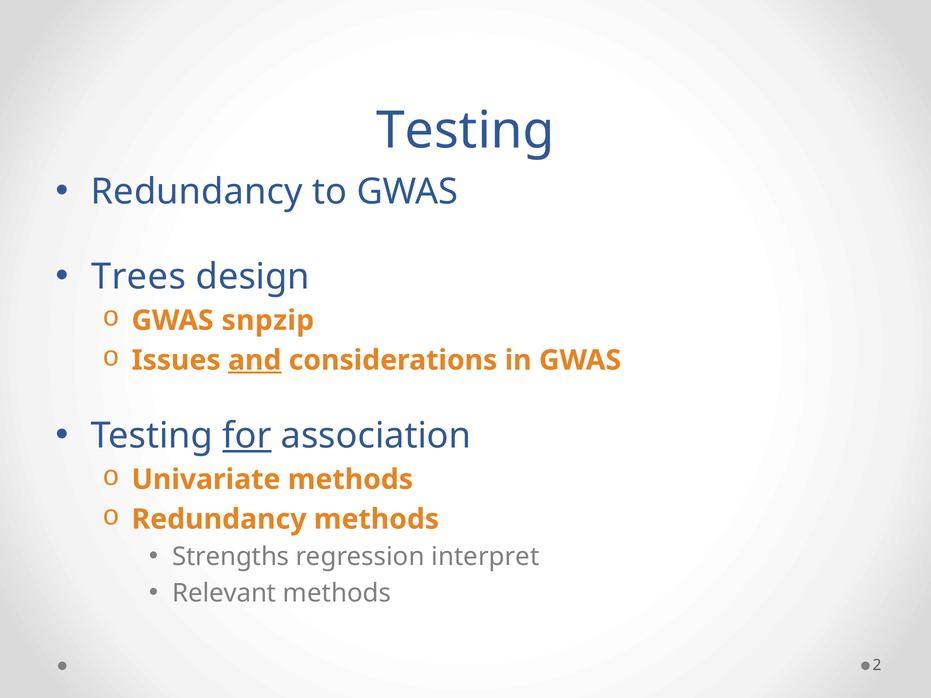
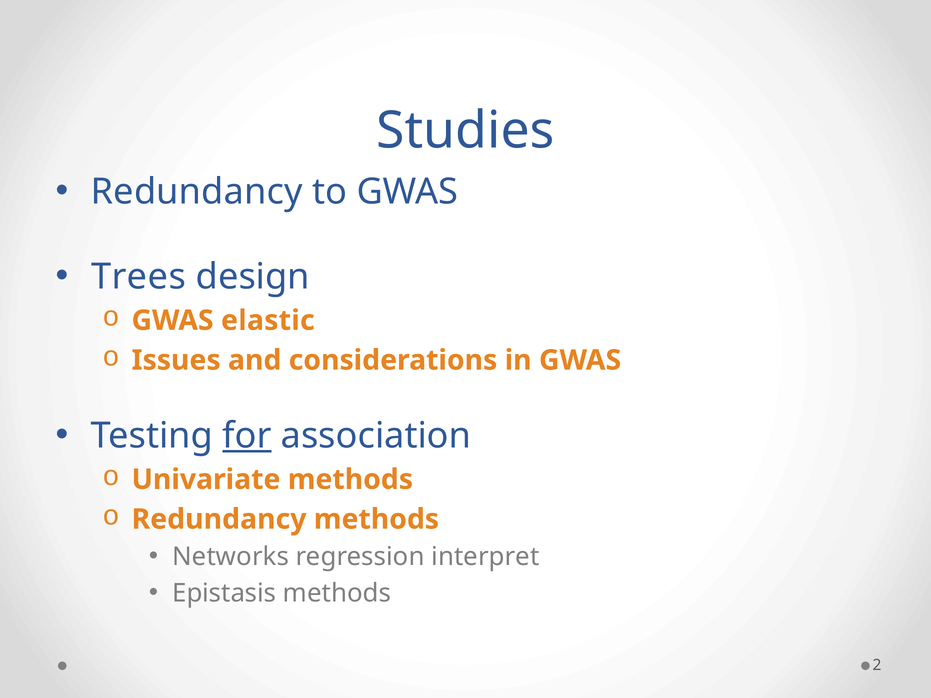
Testing: Testing -> Studies (465, 131)
snpzip: snpzip -> elastic (268, 321)
and underline: present -> none (255, 360)
Strengths: Strengths -> Networks (231, 557)
Relevant: Relevant -> Epistasis (224, 593)
